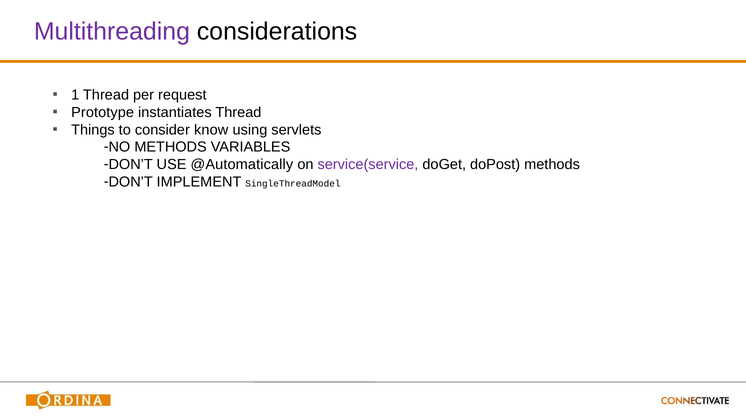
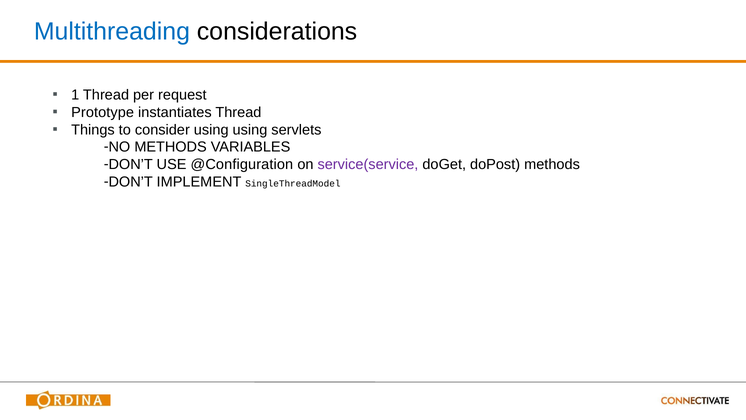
Multithreading colour: purple -> blue (112, 32)
consider know: know -> using (211, 130)
@Automatically: @Automatically -> @Configuration (242, 164)
